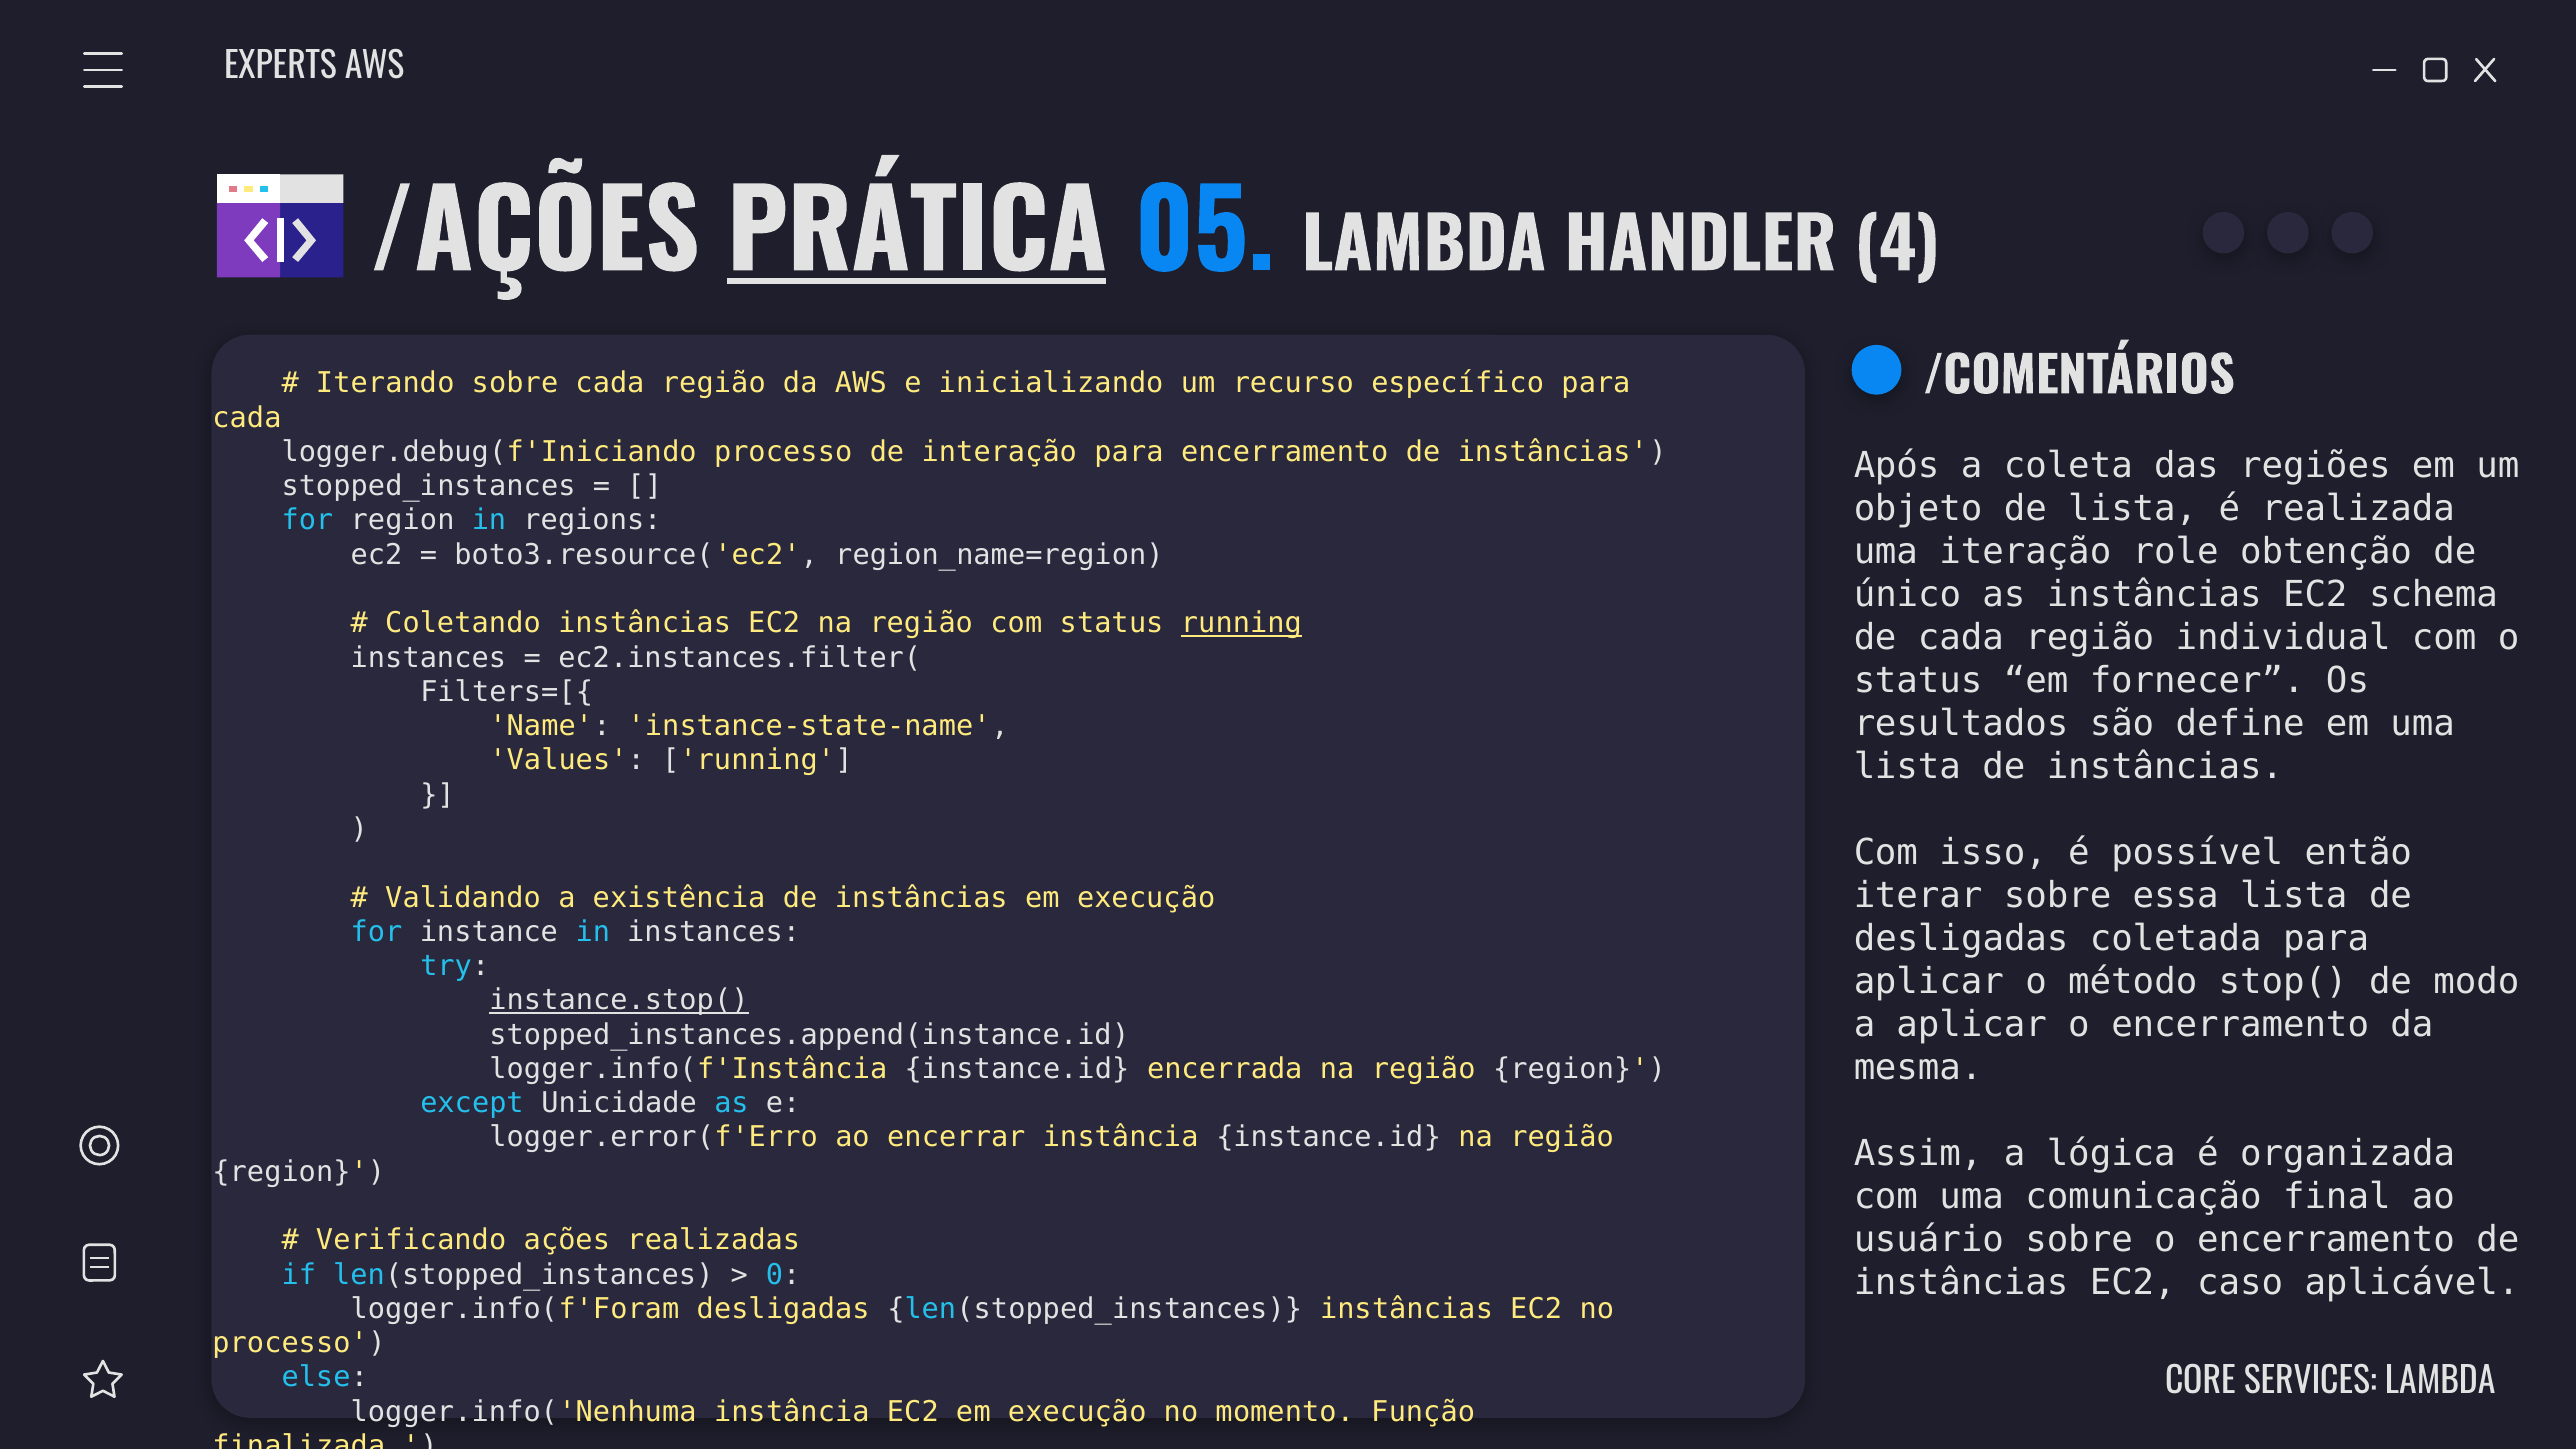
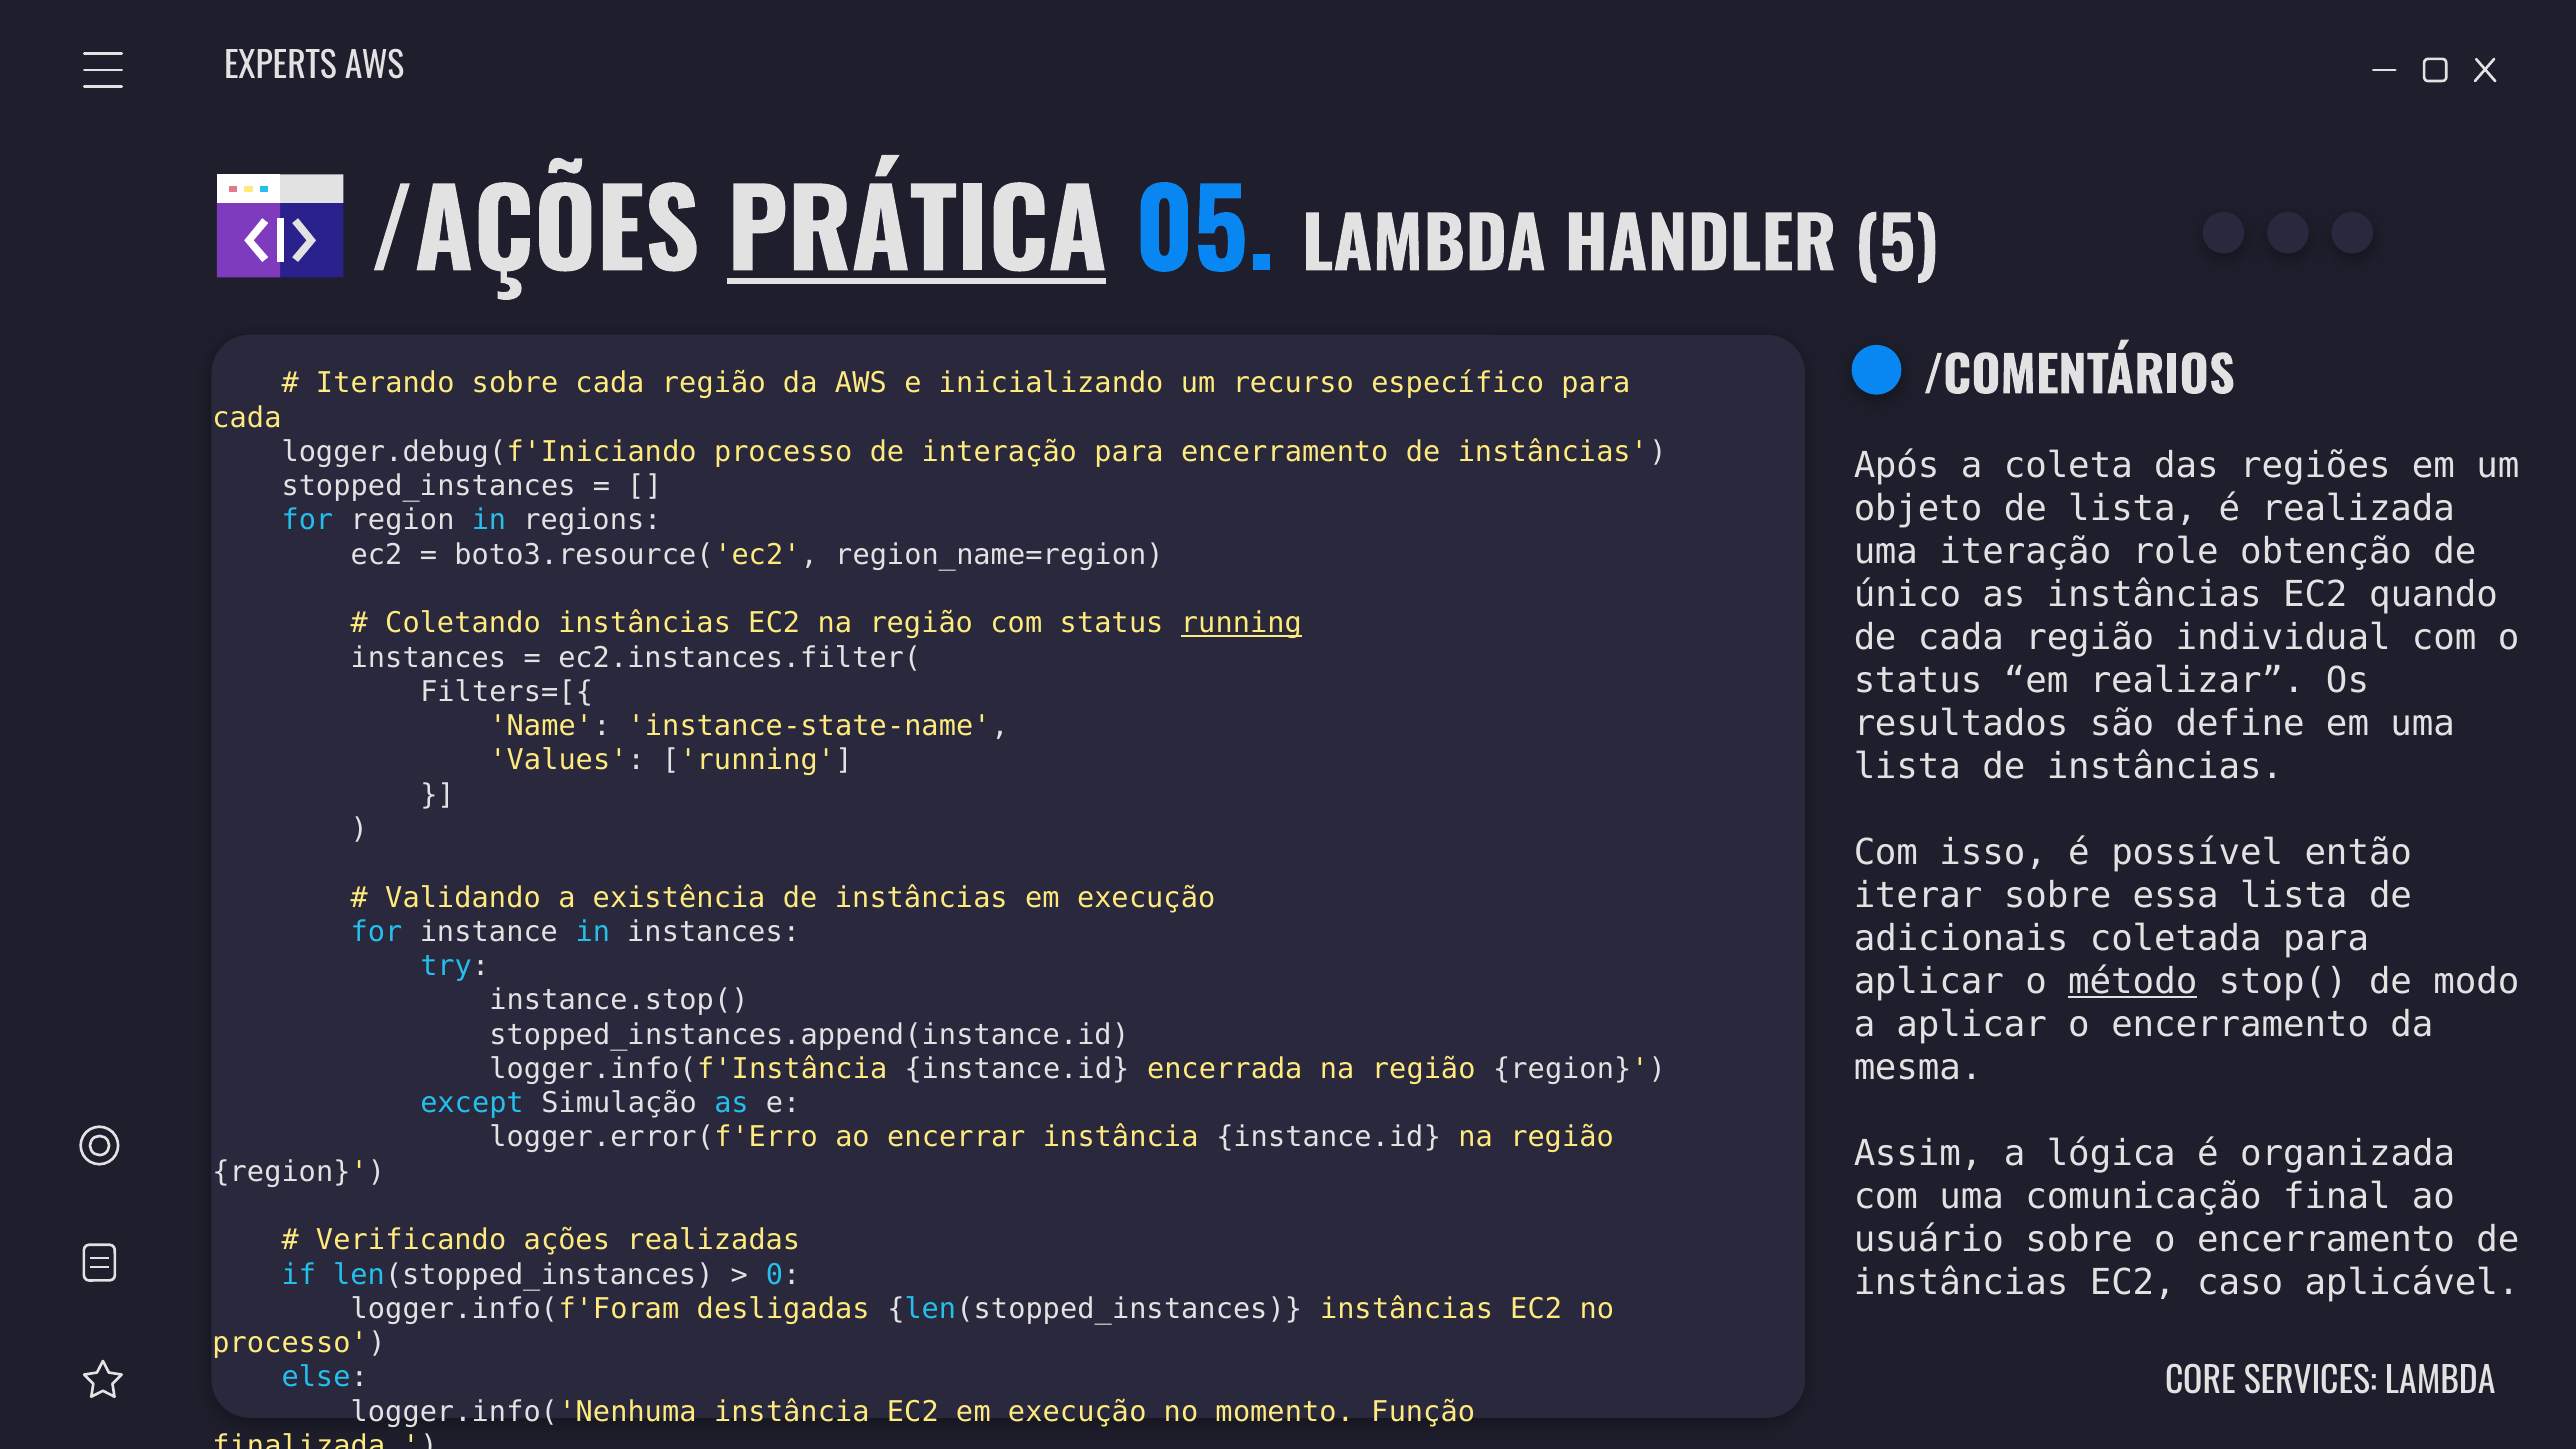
4: 4 -> 5 (1897, 247)
schema: schema -> quando (2434, 594)
fornecer: fornecer -> realizar (2197, 680)
desligadas: desligadas -> adicionais (1961, 938)
método underline: none -> present (2133, 981)
instance.stop( underline: present -> none (619, 1000)
Unicidade: Unicidade -> Simulação (619, 1103)
